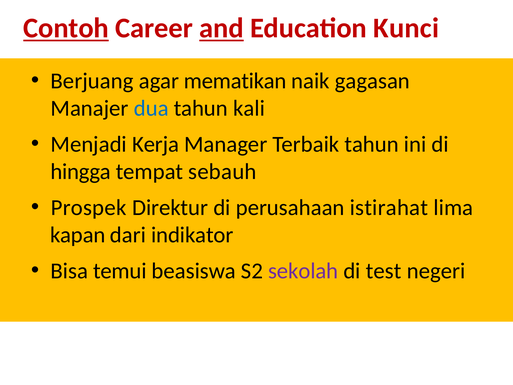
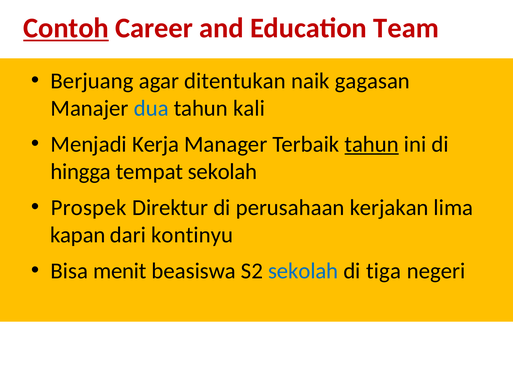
and underline: present -> none (222, 28)
Kunci: Kunci -> Team (406, 28)
mematikan: mematikan -> ditentukan (235, 81)
tahun underline: none -> present (372, 144)
tempat sebauh: sebauh -> sekolah (223, 172)
istirahat: istirahat -> kerjakan (389, 207)
indikator: indikator -> kontinyu (192, 235)
temui: temui -> menit (120, 271)
sekolah colour: purple -> blue (303, 271)
test: test -> tiga (384, 271)
